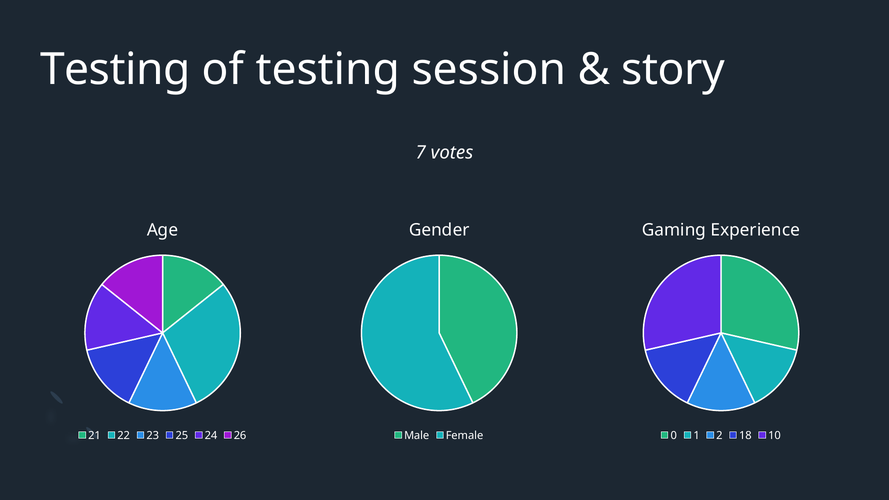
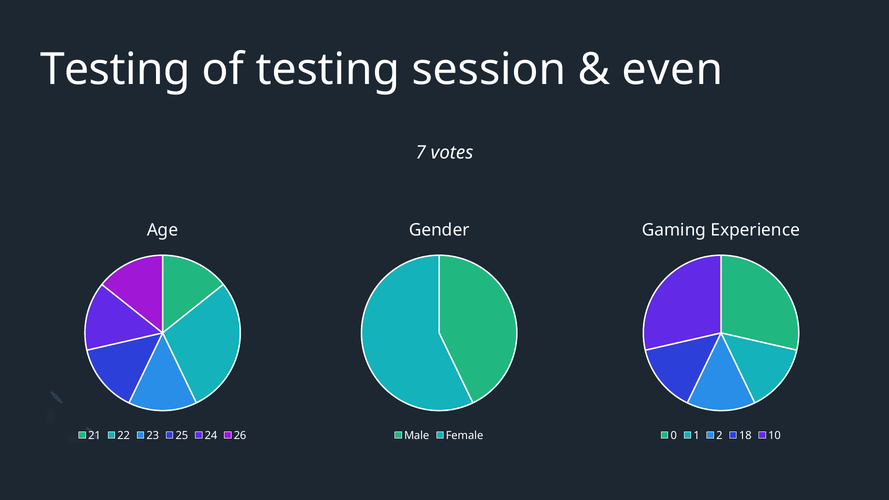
story: story -> even (673, 70)
